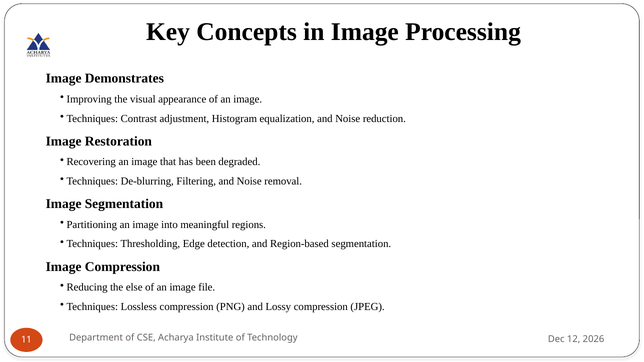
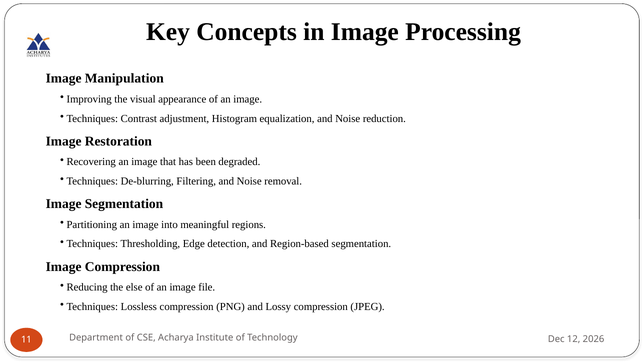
Demonstrates: Demonstrates -> Manipulation (124, 79)
